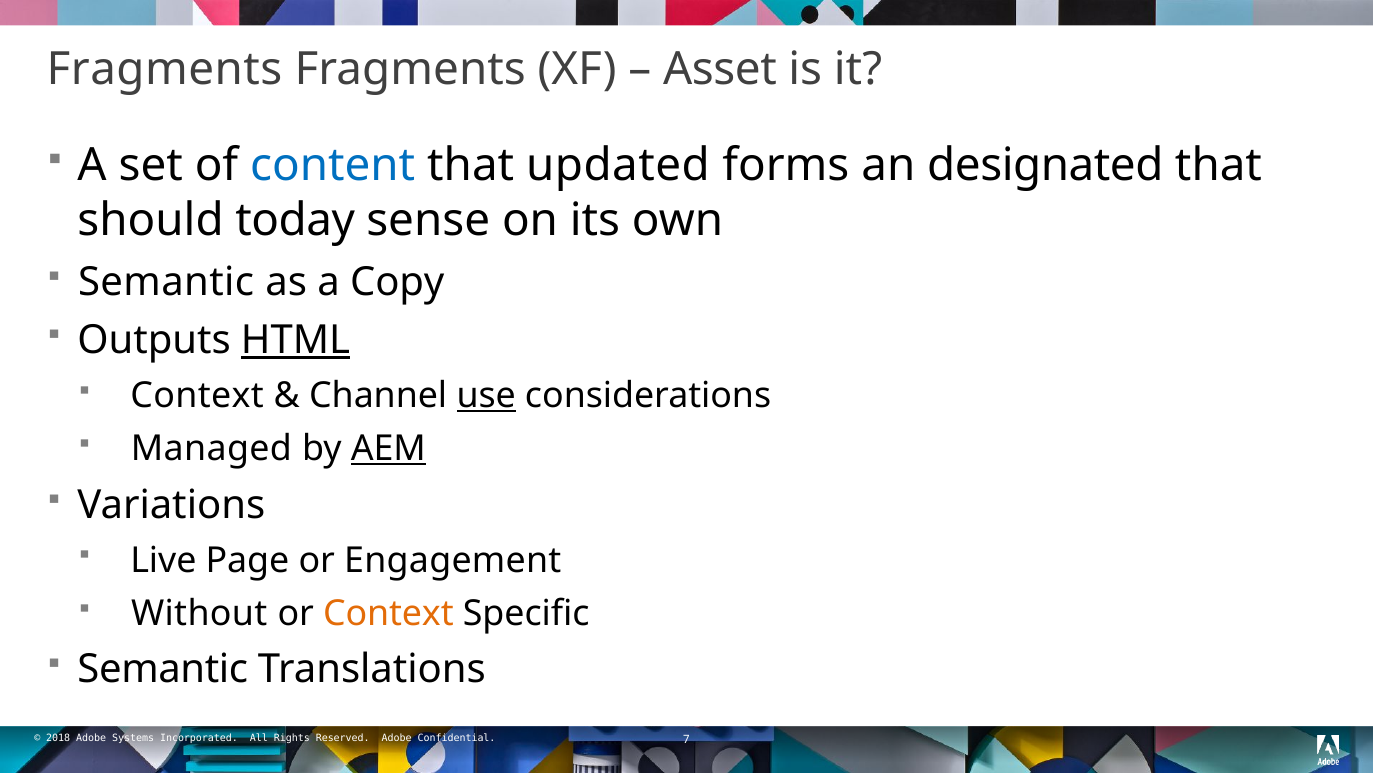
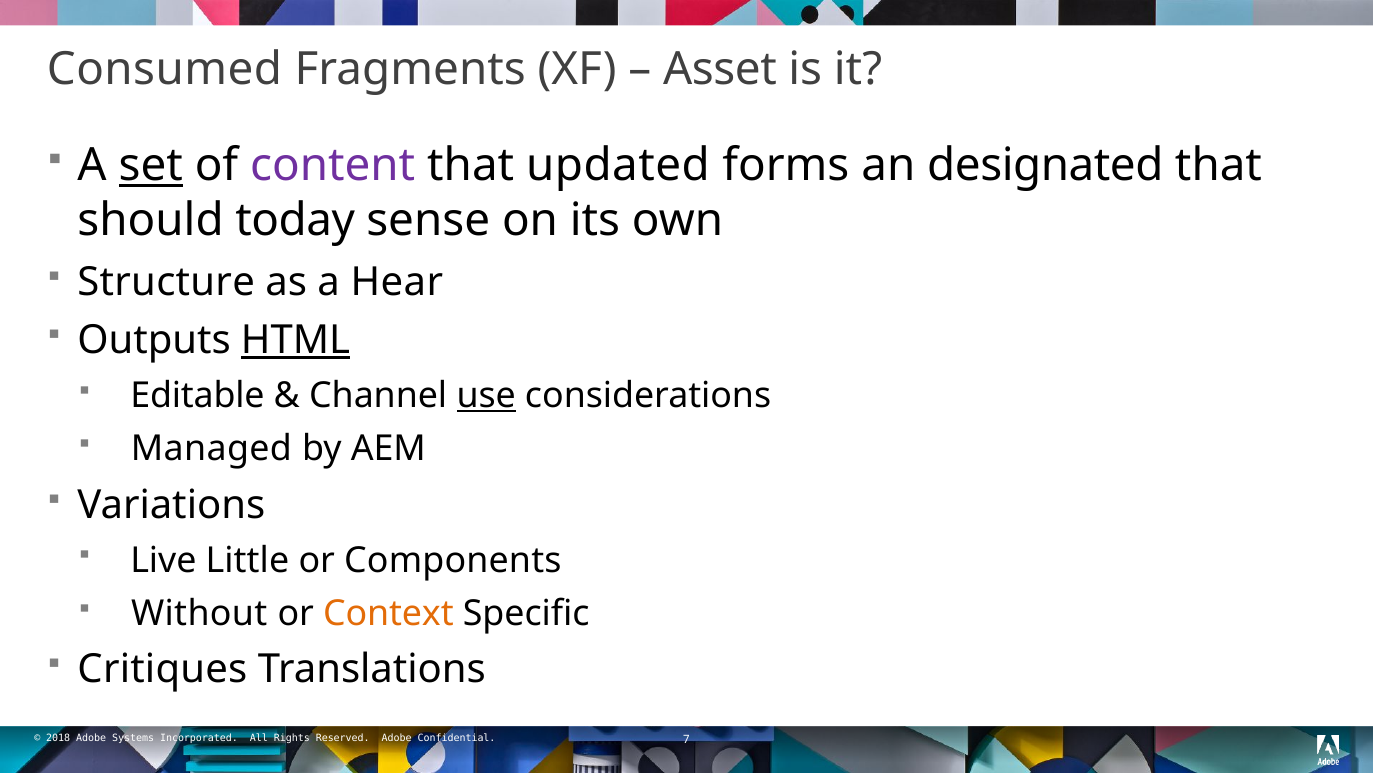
Fragments: Fragments -> Consumed (164, 69)
set underline: none -> present (151, 166)
content colour: blue -> purple (333, 166)
Semantic: Semantic -> Structure (166, 282)
Copy: Copy -> Hear (397, 282)
Context: Context -> Editable (197, 396)
AEM underline: present -> none (388, 449)
Page: Page -> Little (247, 560)
Engagement: Engagement -> Components (453, 560)
Semantic: Semantic -> Critiques (162, 669)
